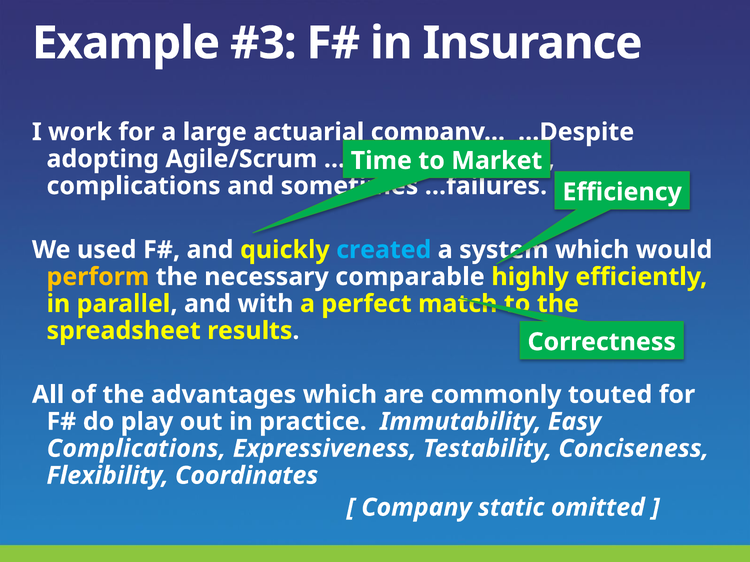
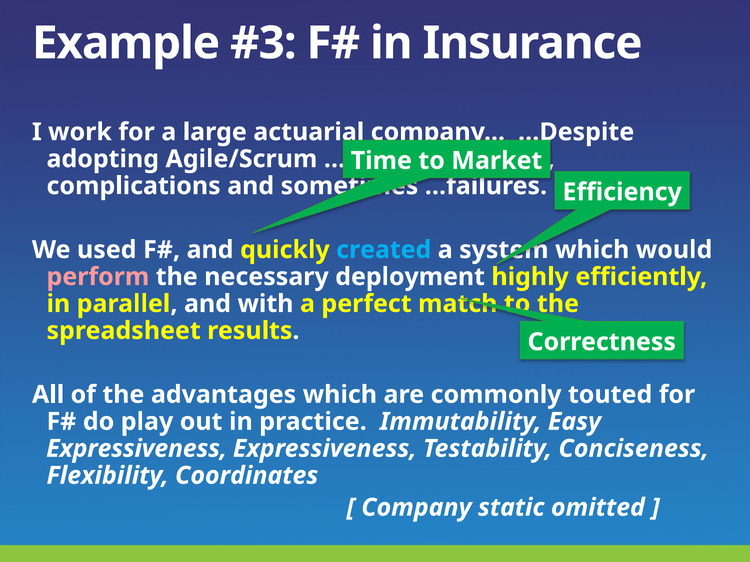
perform colour: yellow -> pink (98, 277)
comparable: comparable -> deployment (410, 277)
Complications: Complications -> Expressiveness (137, 449)
